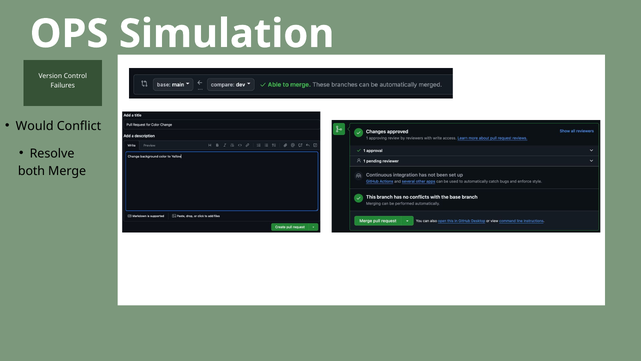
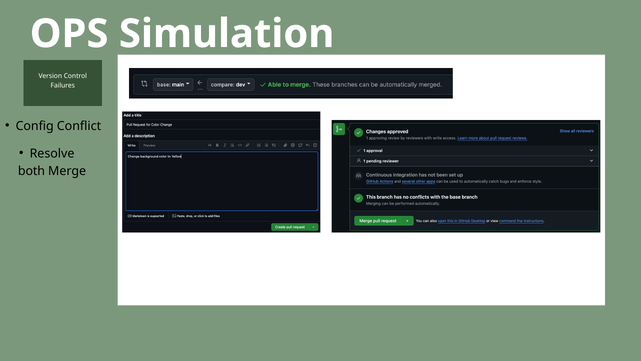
Would: Would -> Config (35, 126)
